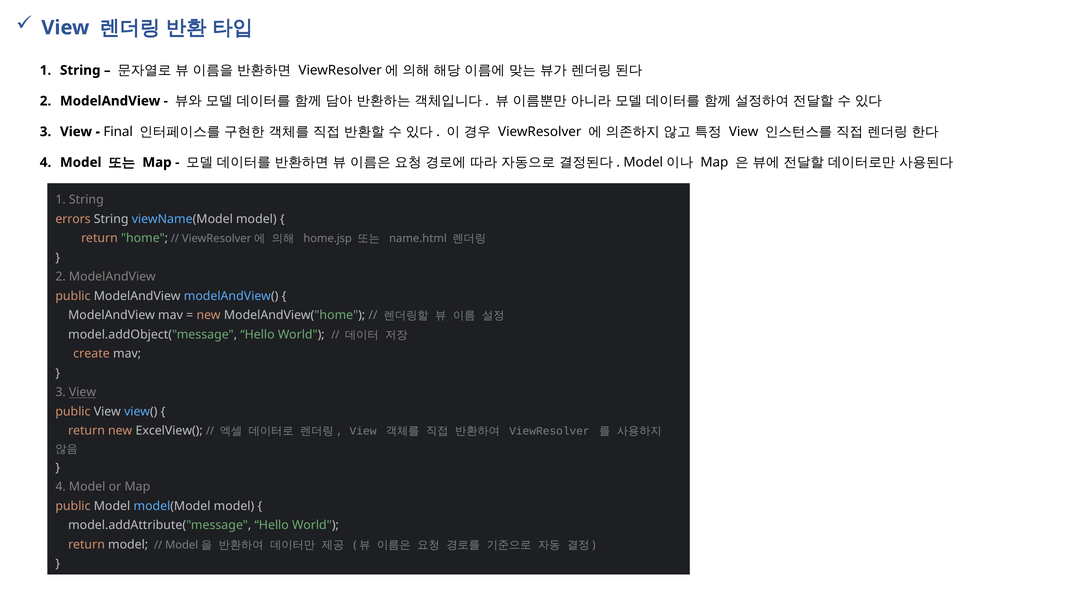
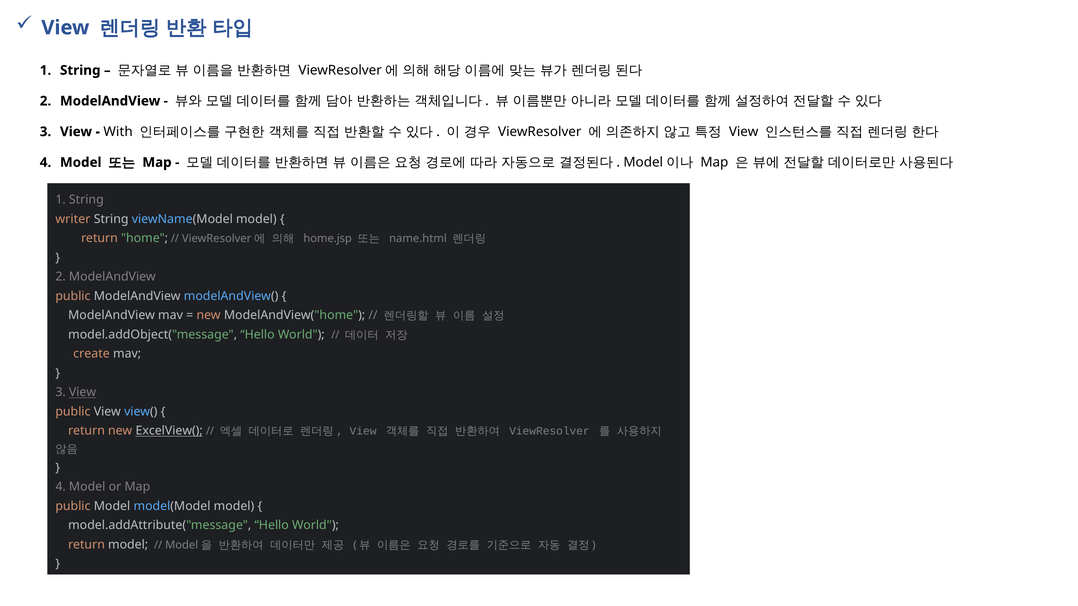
Final: Final -> With (118, 132)
errors: errors -> writer (73, 219)
ExcelView( underline: none -> present (169, 431)
